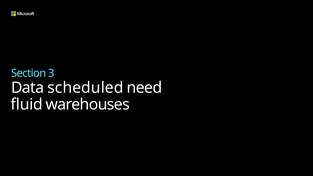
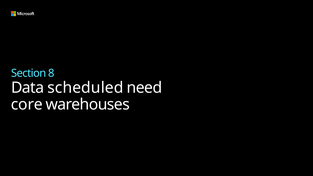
3: 3 -> 8 (51, 73)
fluid: fluid -> core (27, 105)
